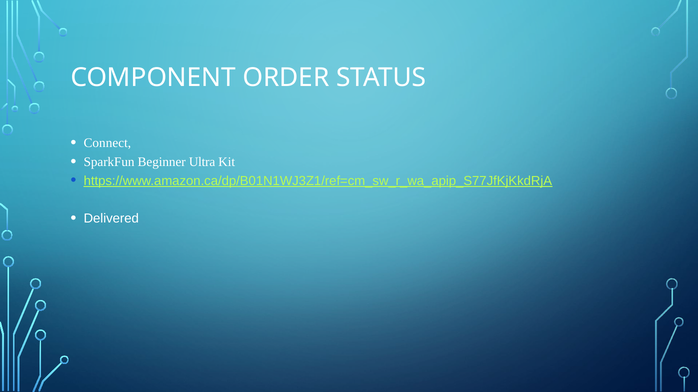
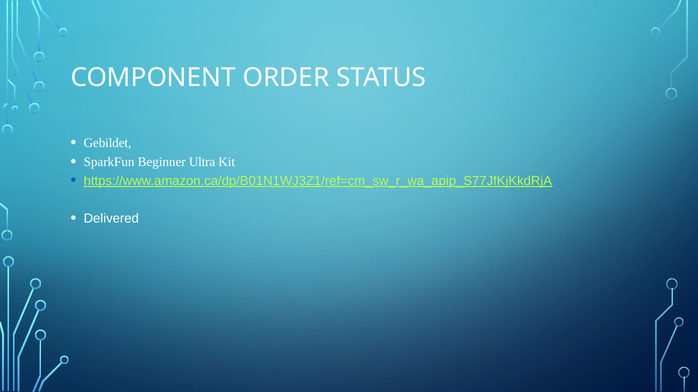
Connect: Connect -> Gebildet (107, 143)
